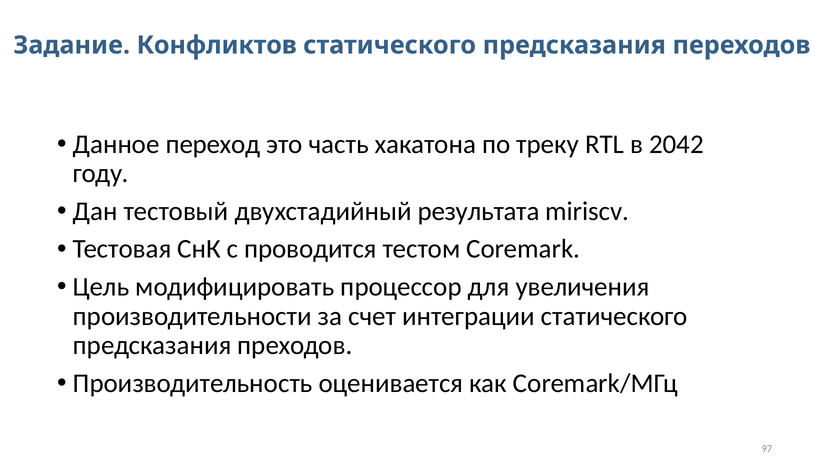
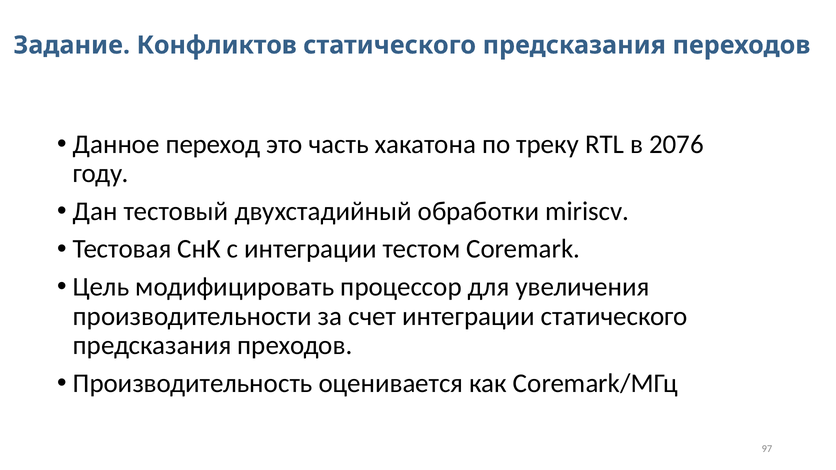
2042: 2042 -> 2076 (676, 144)
результата: результата -> обработки (479, 211)
с проводится: проводится -> интеграции (311, 249)
